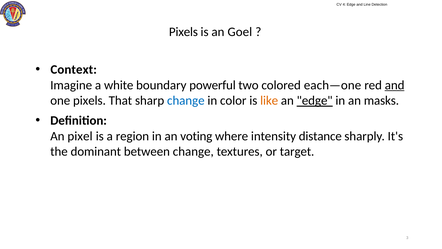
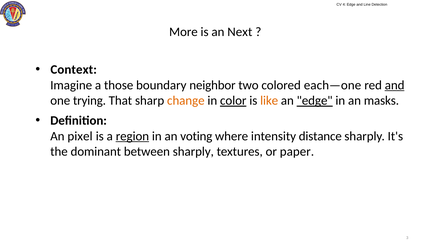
Pixels: Pixels -> More (183, 32)
Goel: Goel -> Next (240, 32)
white: white -> those (119, 85)
powerful: powerful -> neighbor (212, 85)
one pixels: pixels -> trying (90, 100)
change colour: blue -> orange (186, 100)
color underline: none -> present (233, 100)
region underline: none -> present (132, 136)
between change: change -> sharply (193, 151)
target: target -> paper (297, 151)
